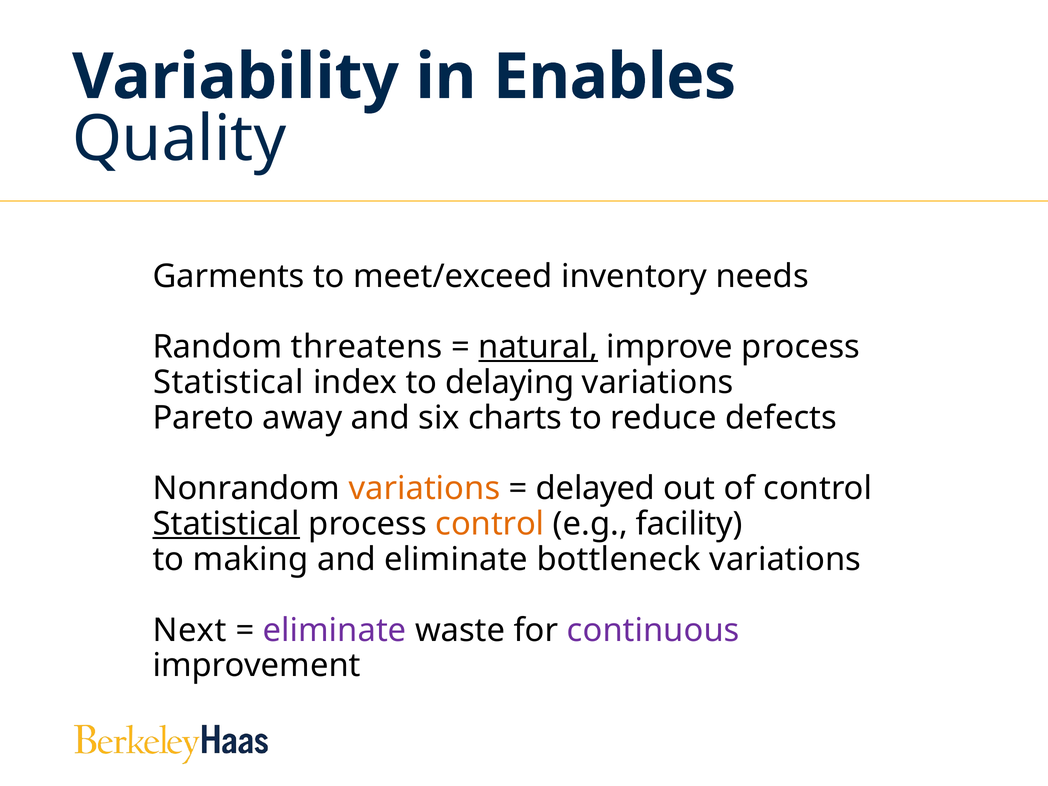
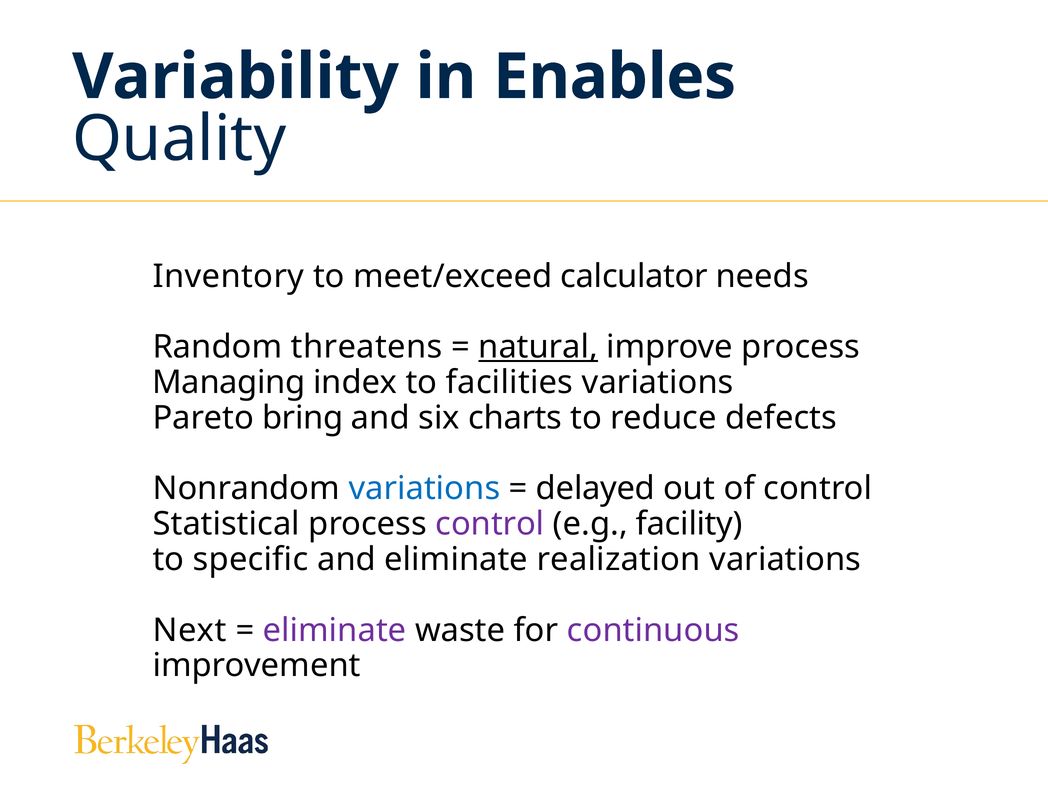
Garments: Garments -> Inventory (228, 276)
inventory: inventory -> calculator (634, 276)
Statistical: Statistical -> Managing (229, 383)
delaying: delaying -> facilities (510, 383)
away: away -> bring (303, 418)
variations colour: orange -> blue (424, 489)
Statistical underline: present -> none (226, 524)
control colour: orange -> purple (490, 524)
making: making -> specific (251, 559)
bottleneck: bottleneck -> realization (619, 559)
